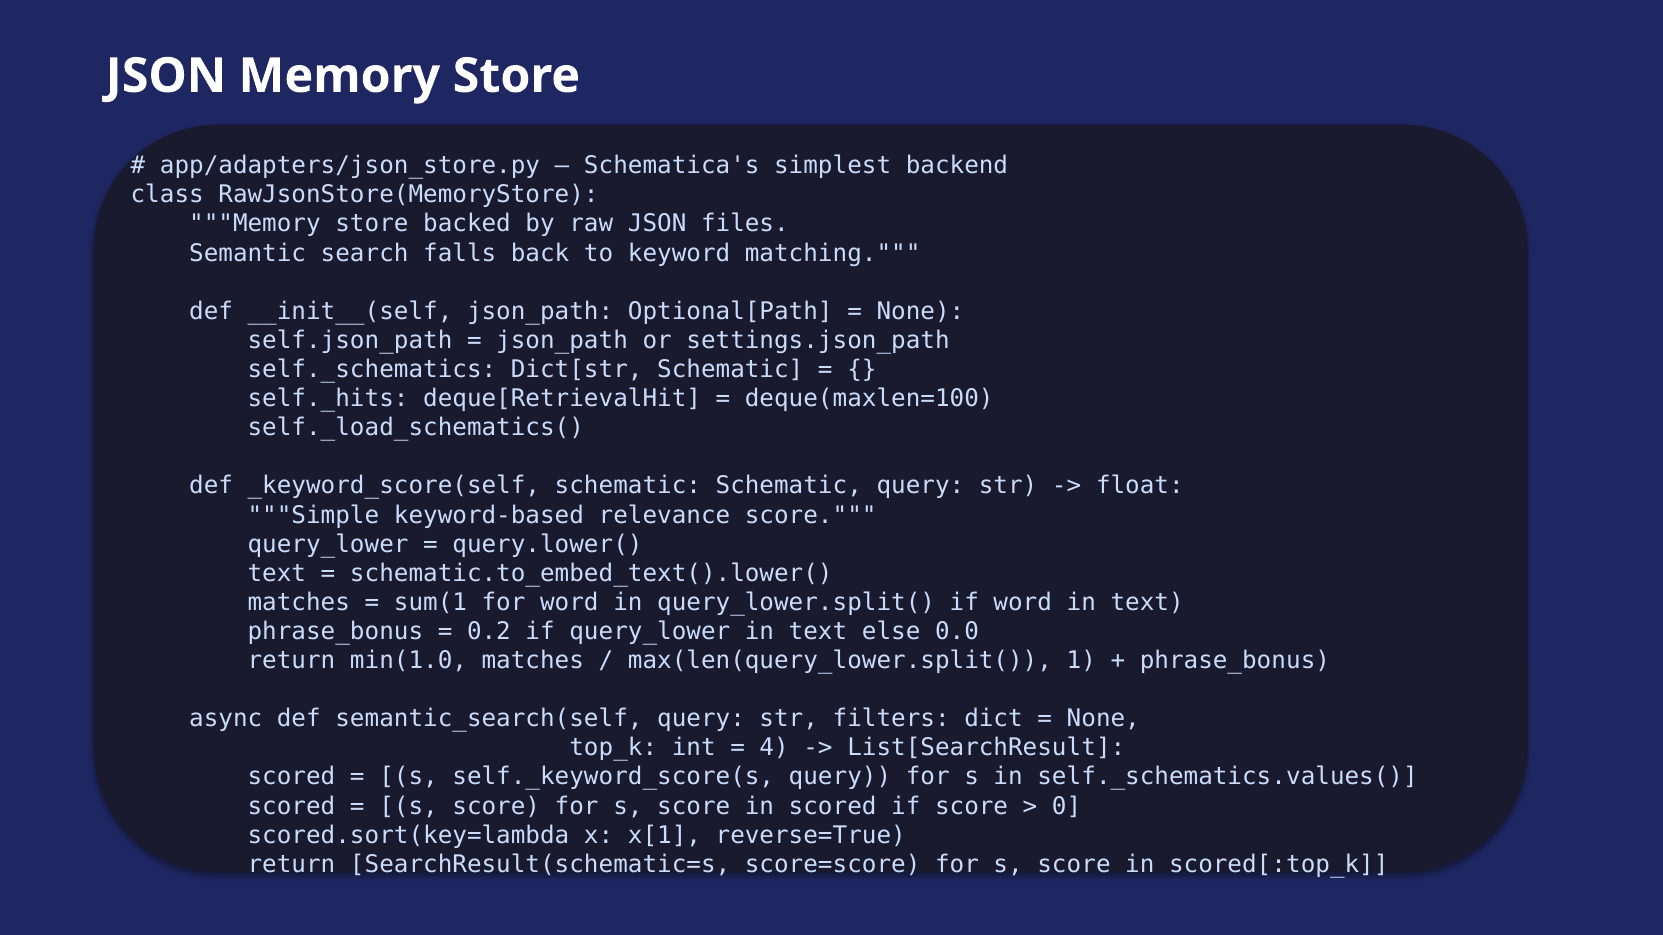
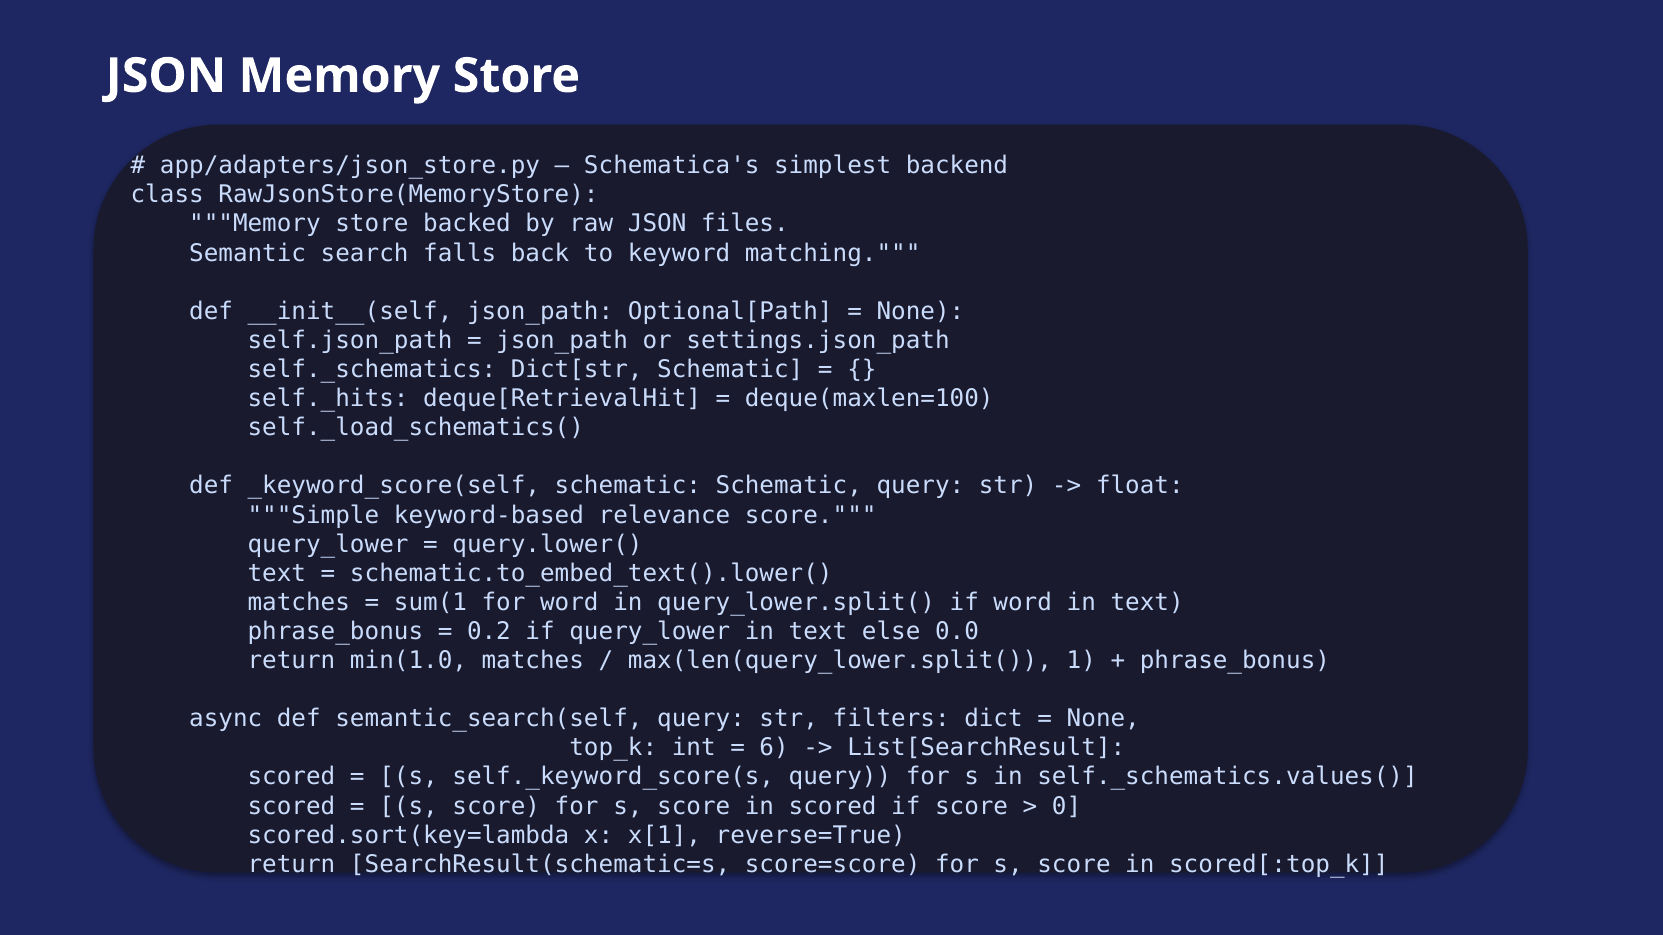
4: 4 -> 6 (774, 748)
